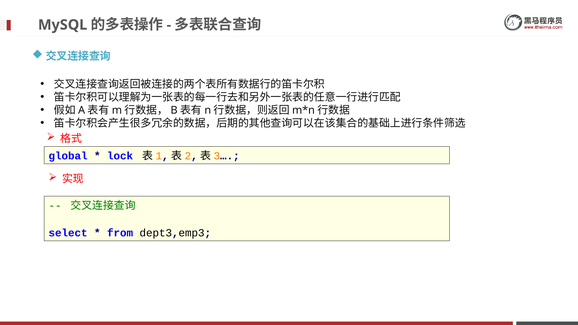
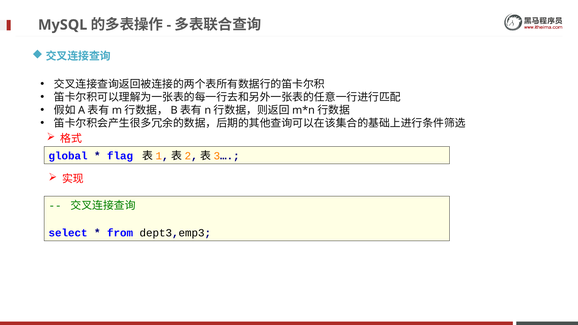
lock: lock -> flag (120, 156)
